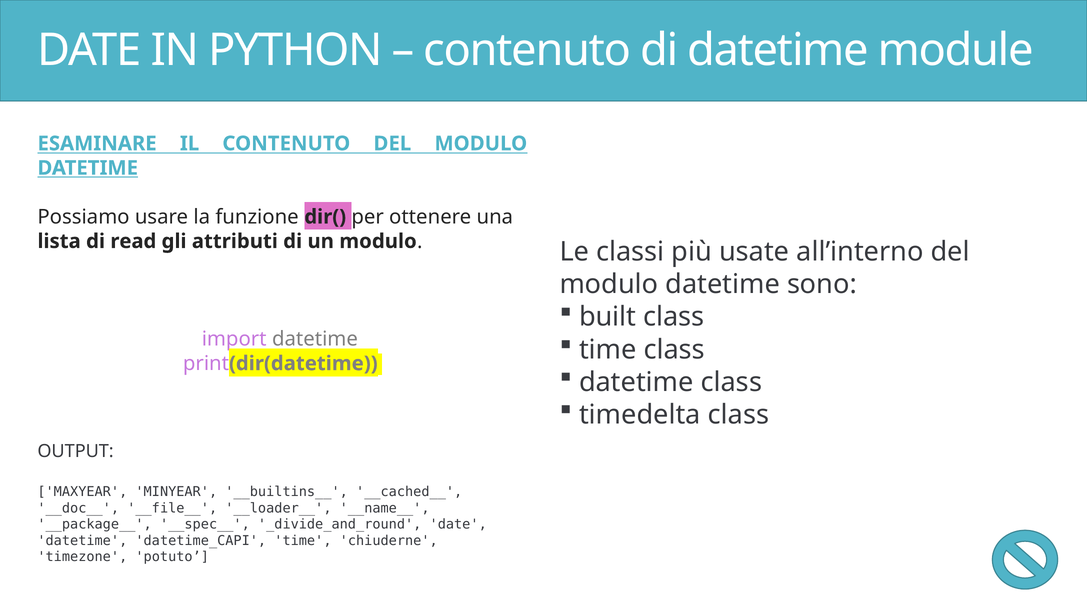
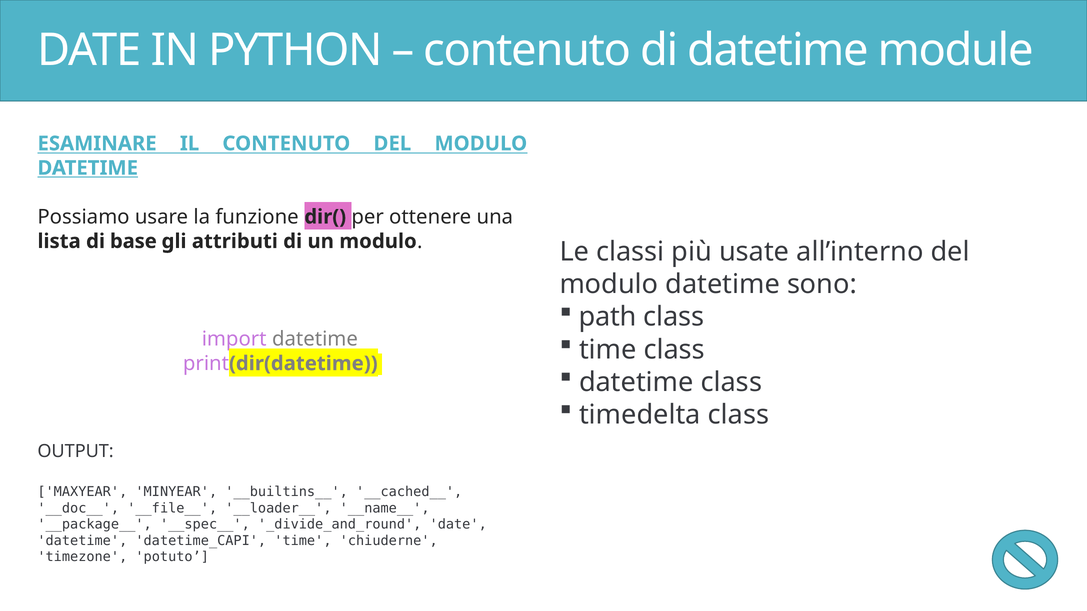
read: read -> base (133, 241)
built: built -> path (608, 317)
